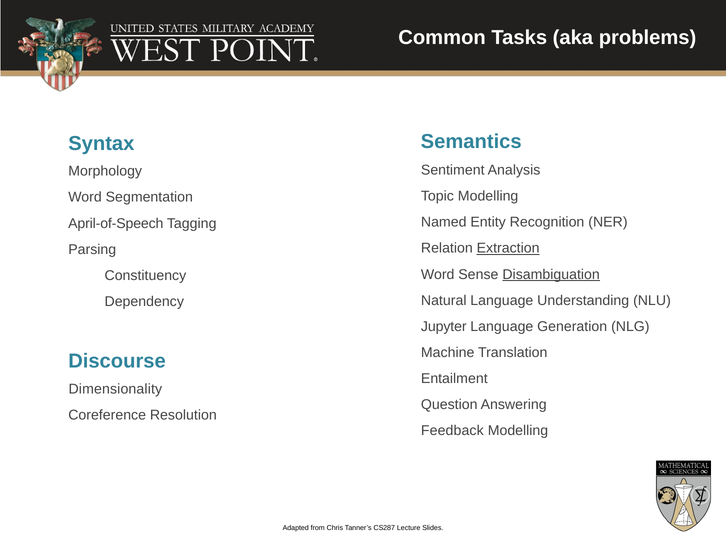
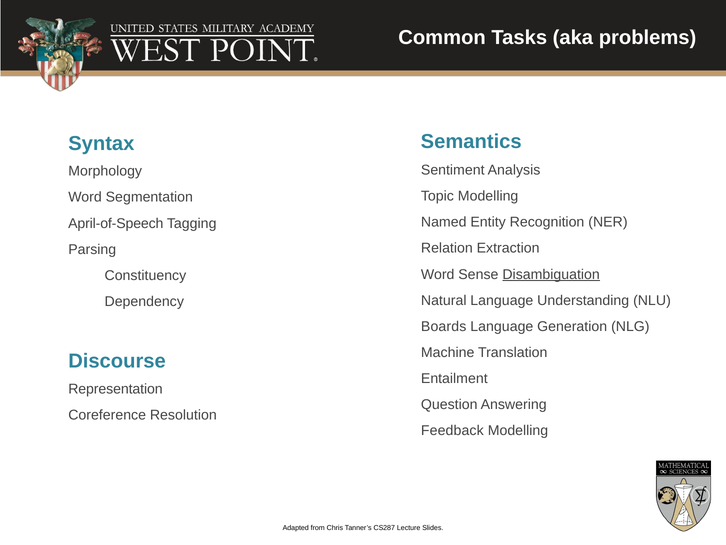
Extraction underline: present -> none (508, 248)
Jupyter: Jupyter -> Boards (444, 326)
Dimensionality: Dimensionality -> Representation (115, 388)
